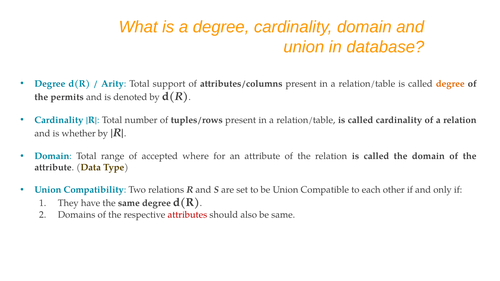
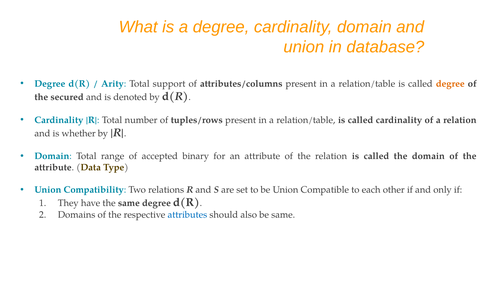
permits: permits -> secured (67, 97)
where: where -> binary (196, 156)
attributes colour: red -> blue (187, 215)
